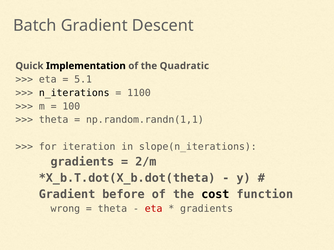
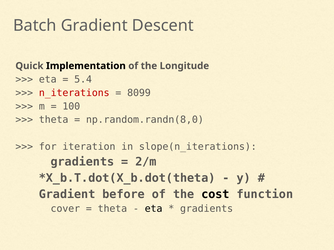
Quadratic: Quadratic -> Longitude (184, 66)
5.1: 5.1 -> 5.4 (83, 79)
n_iterations colour: black -> red (74, 93)
1100: 1100 -> 8099 (139, 93)
np.random.randn(1,1: np.random.randn(1,1 -> np.random.randn(8,0 (145, 120)
wrong: wrong -> cover (65, 209)
eta colour: red -> black (154, 209)
